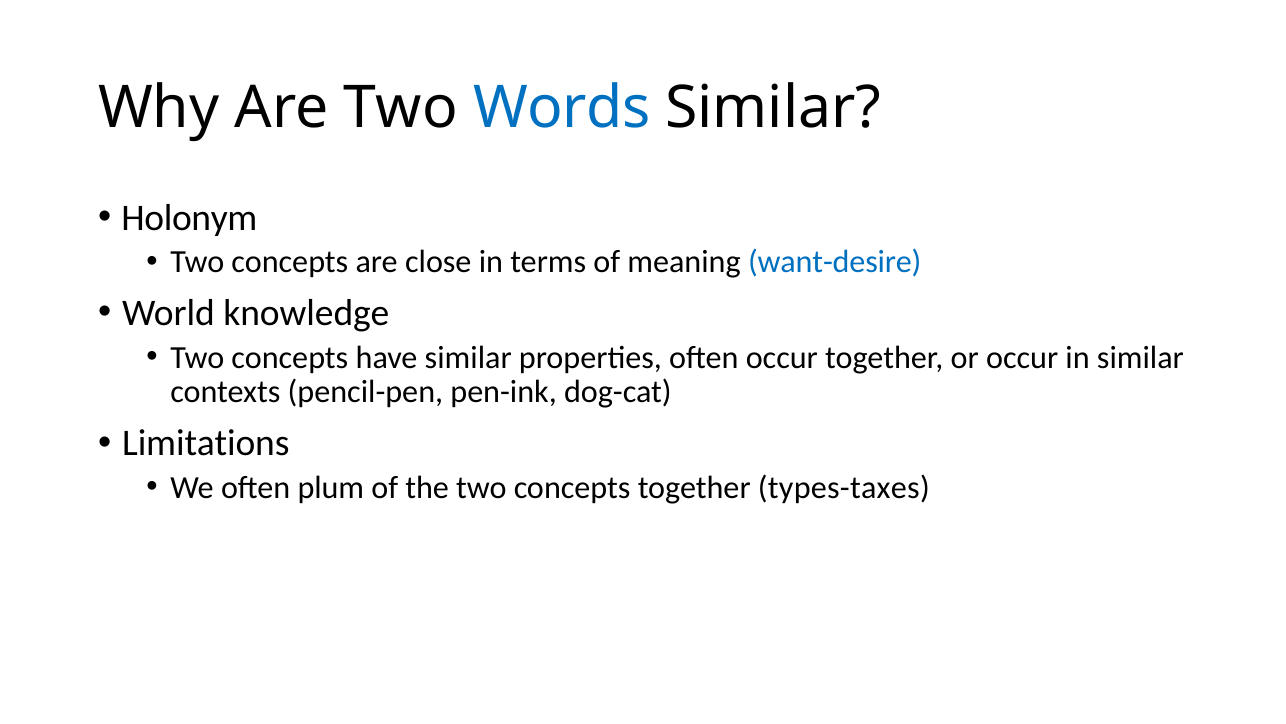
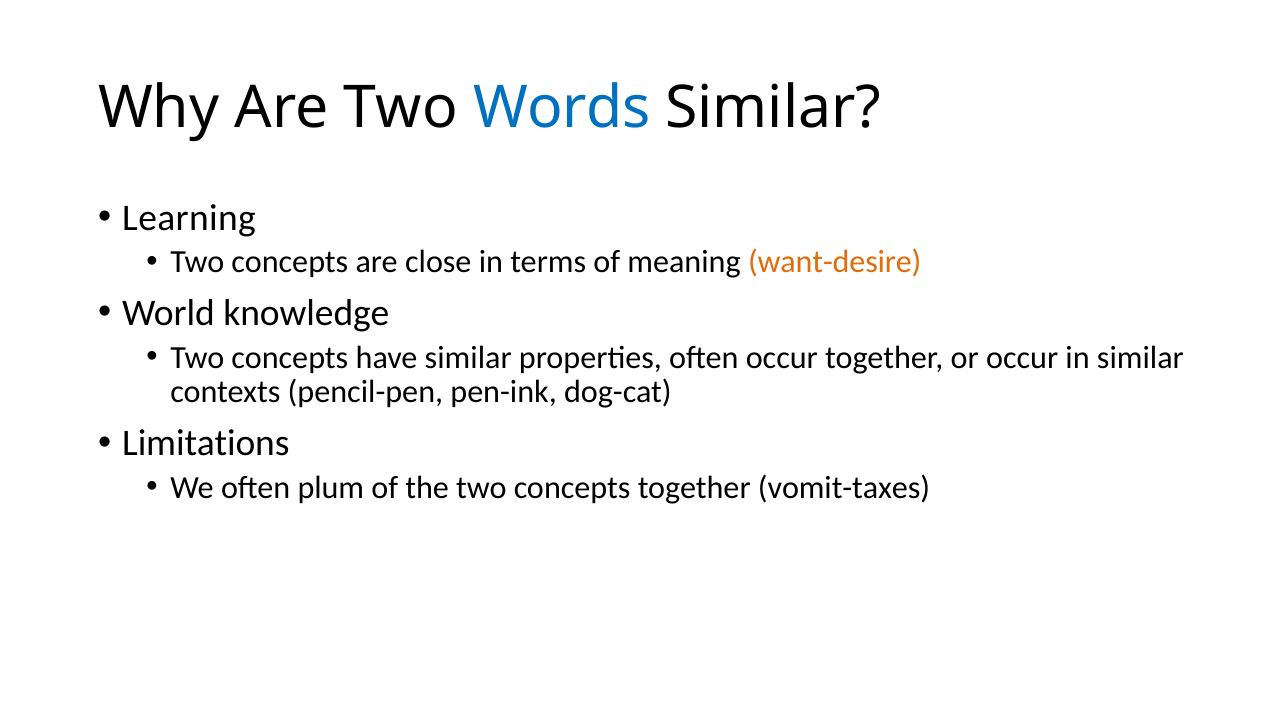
Holonym: Holonym -> Learning (189, 217)
want-desire colour: blue -> orange (835, 262)
types-taxes: types-taxes -> vomit-taxes (844, 487)
